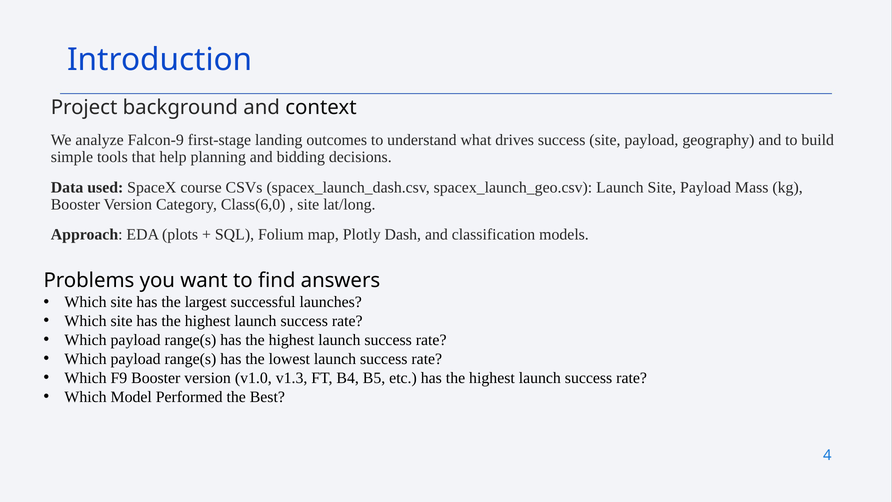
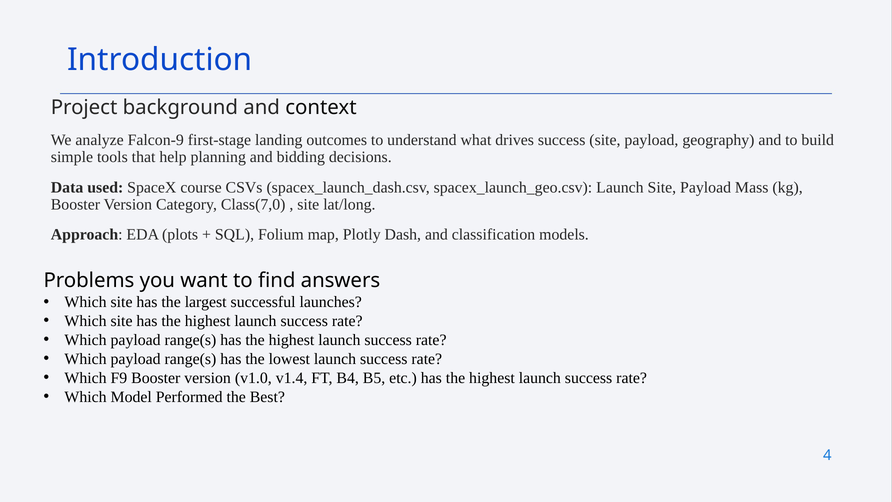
Class(6,0: Class(6,0 -> Class(7,0 (253, 204)
v1.3: v1.3 -> v1.4 (292, 378)
